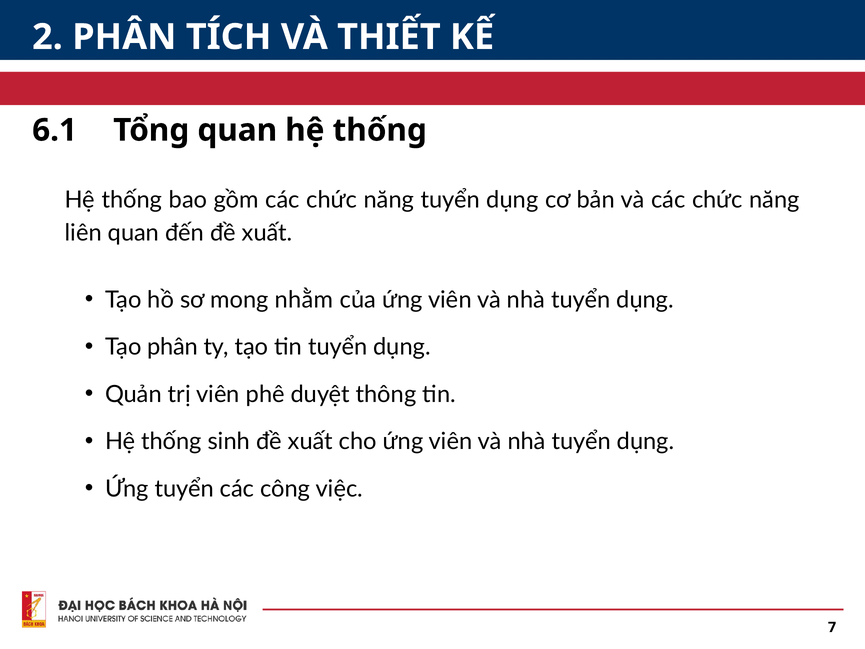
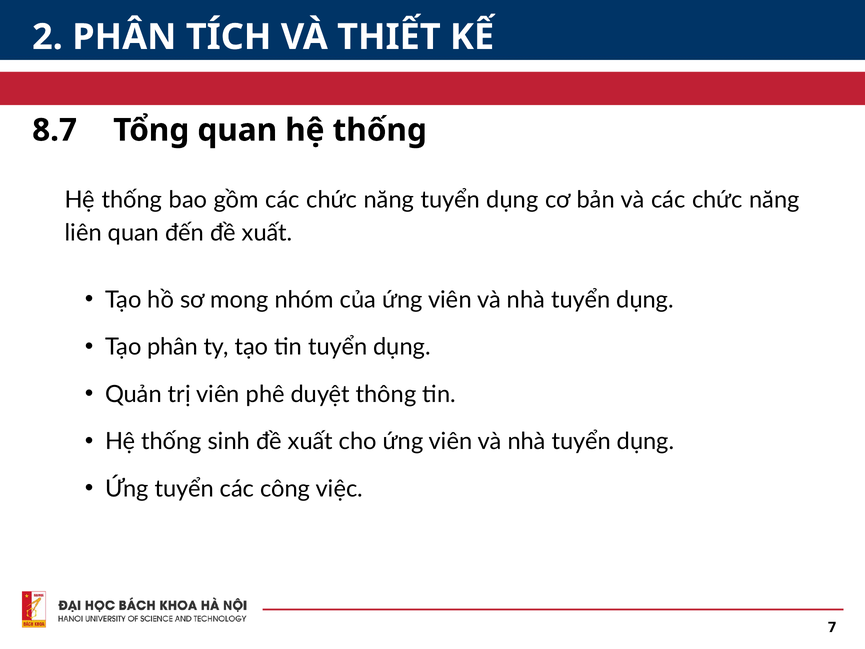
6.1: 6.1 -> 8.7 (55, 130)
nhằm: nhằm -> nhóm (304, 300)
